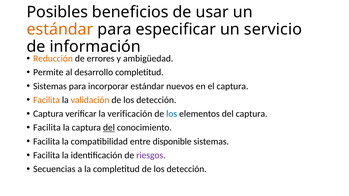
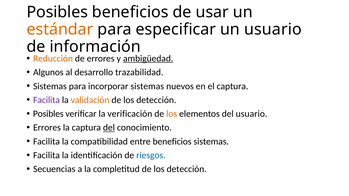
un servicio: servicio -> usuario (273, 29)
ambigüedad underline: none -> present (148, 59)
Permite: Permite -> Algunos (48, 72)
desarrollo completitud: completitud -> trazabilidad (139, 72)
incorporar estándar: estándar -> sistemas (147, 86)
Facilita colour: orange -> purple (47, 100)
Captura: Captura -> Posibles (48, 114)
los colour: blue -> orange (172, 114)
del captura: captura -> usuario (252, 114)
Facilita: Facilita -> Errores (47, 128)
entre disponible: disponible -> beneficios (172, 142)
riesgos colour: purple -> blue (151, 155)
